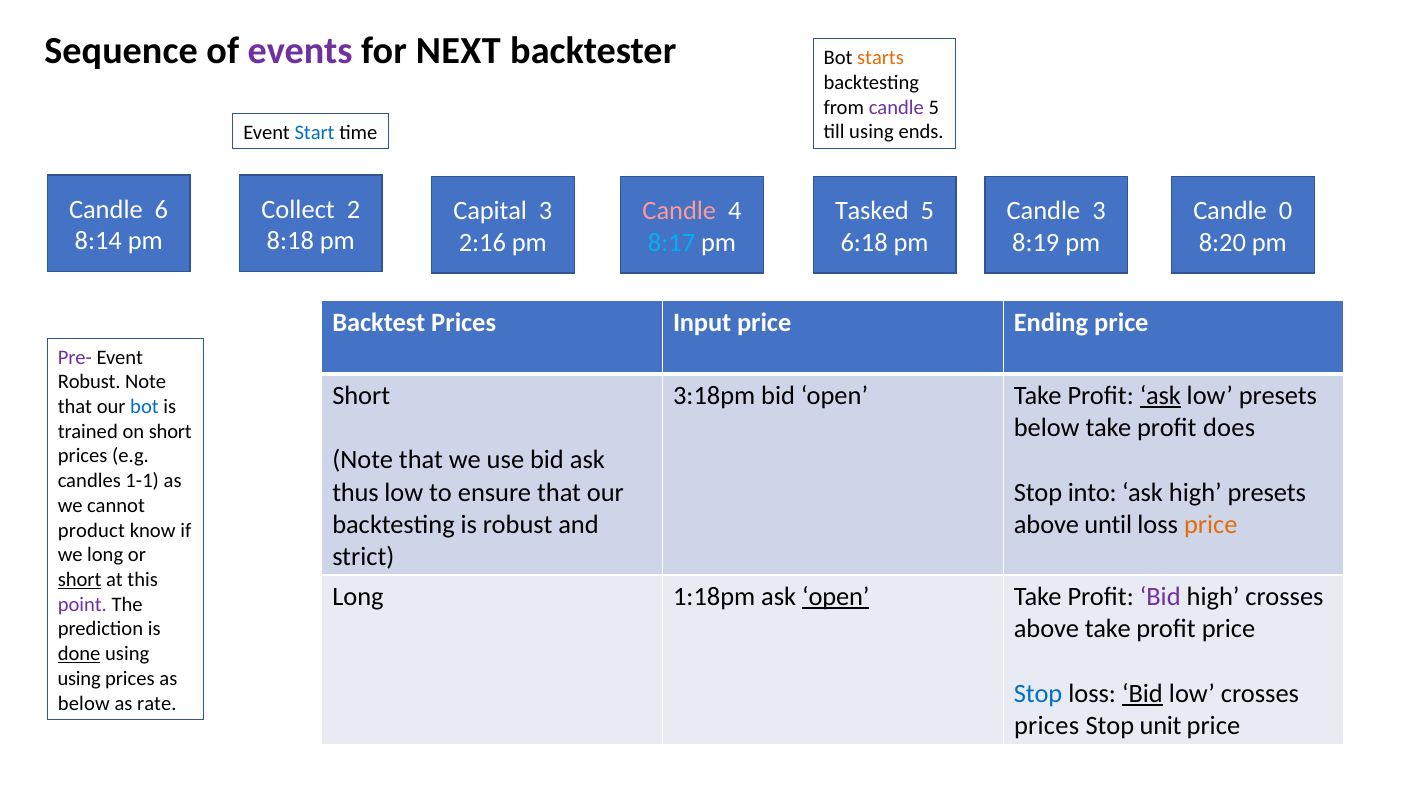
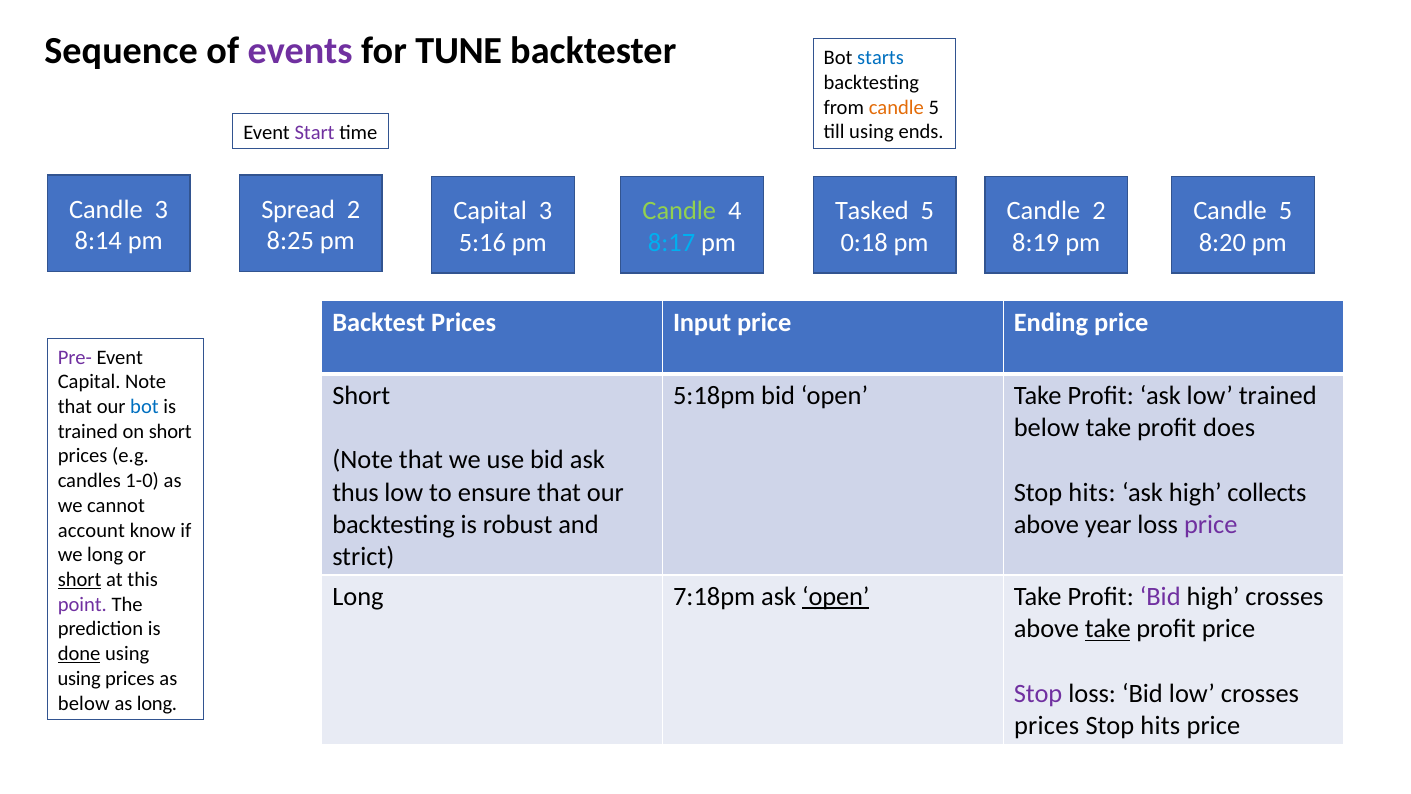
NEXT: NEXT -> TUNE (459, 51)
starts colour: orange -> blue (880, 58)
candle colour: purple -> orange (896, 107)
Start colour: blue -> purple (315, 133)
Candle 6: 6 -> 3 (161, 209)
Collect: Collect -> Spread (298, 209)
Candle colour: pink -> light green (679, 211)
Candle 3: 3 -> 2 (1099, 211)
0: 0 -> 5 (1286, 211)
8:18: 8:18 -> 8:25 (290, 241)
2:16: 2:16 -> 5:16 (482, 243)
6:18: 6:18 -> 0:18 (864, 243)
Robust: Robust -> Capital (89, 382)
3:18pm: 3:18pm -> 5:18pm (714, 395)
ask underline: present -> none (1160, 395)
low presets: presets -> trained (1278, 395)
1-1: 1-1 -> 1-0 (142, 481)
into: into -> hits (1092, 492)
high presets: presets -> collects (1267, 492)
until: until -> year (1108, 525)
price colour: orange -> purple (1211, 525)
product: product -> account (91, 530)
1:18pm: 1:18pm -> 7:18pm (714, 597)
take underline: none -> present (1108, 629)
Stop colour: blue -> purple (1038, 693)
Bid underline: present -> none (1142, 693)
as rate: rate -> long (157, 703)
unit: unit -> hits (1160, 726)
